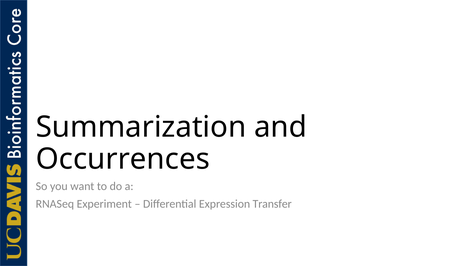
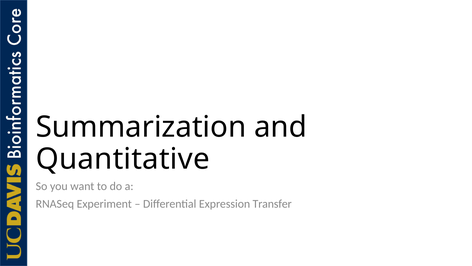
Occurrences: Occurrences -> Quantitative (123, 159)
